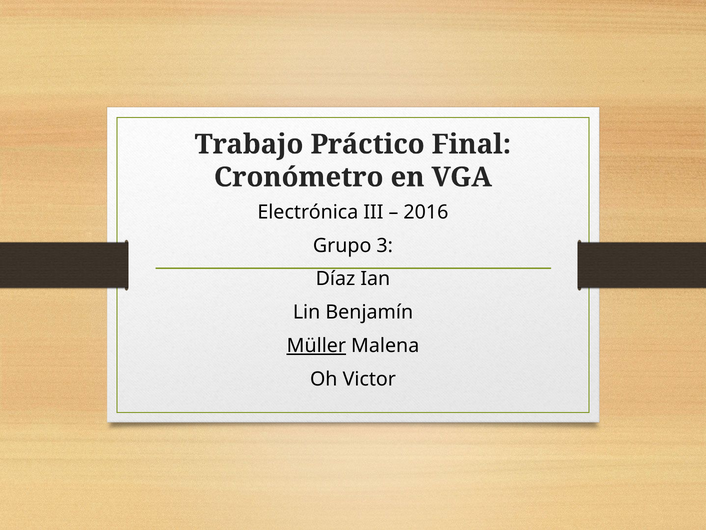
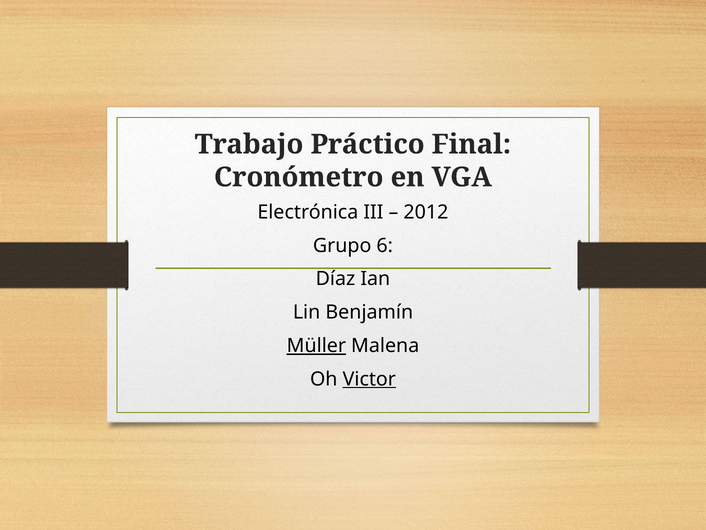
2016: 2016 -> 2012 (426, 212)
3: 3 -> 6 (385, 245)
Victor underline: none -> present (369, 379)
